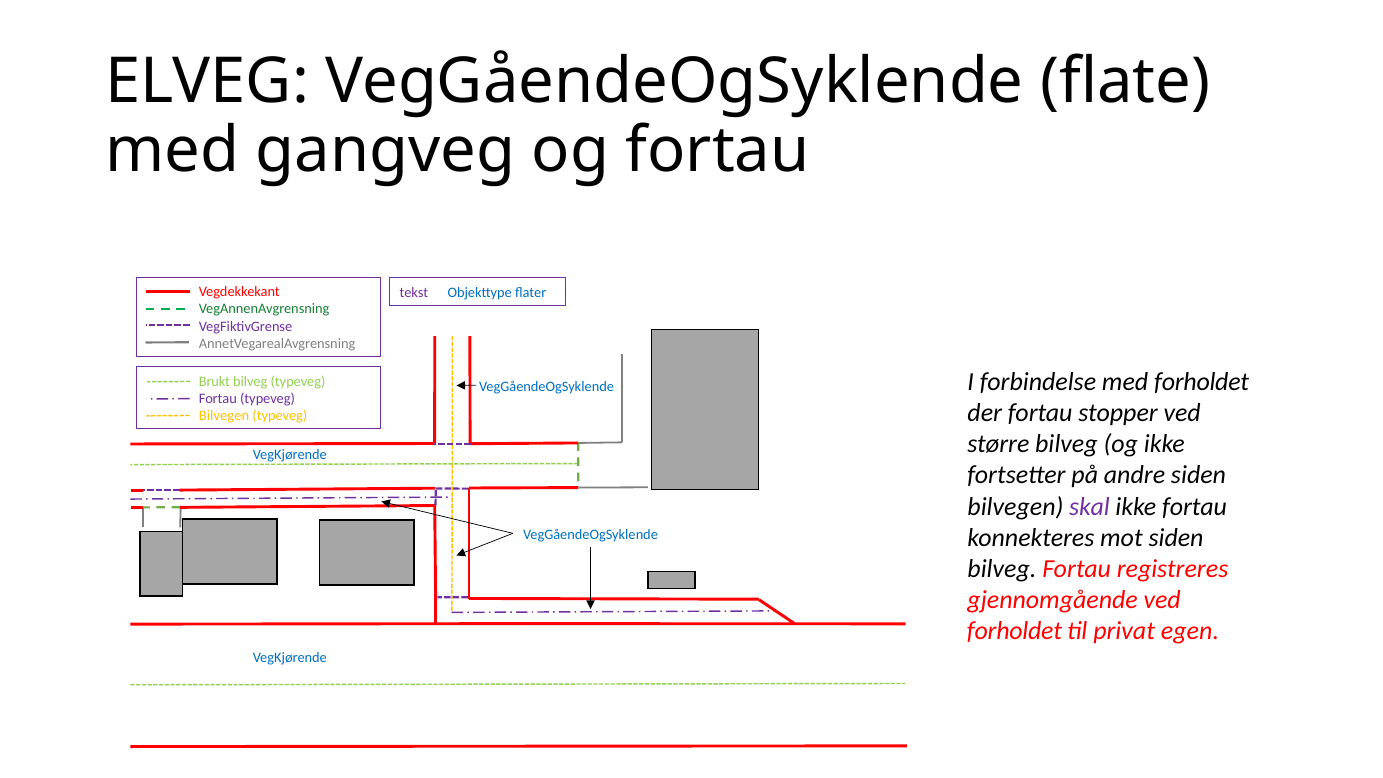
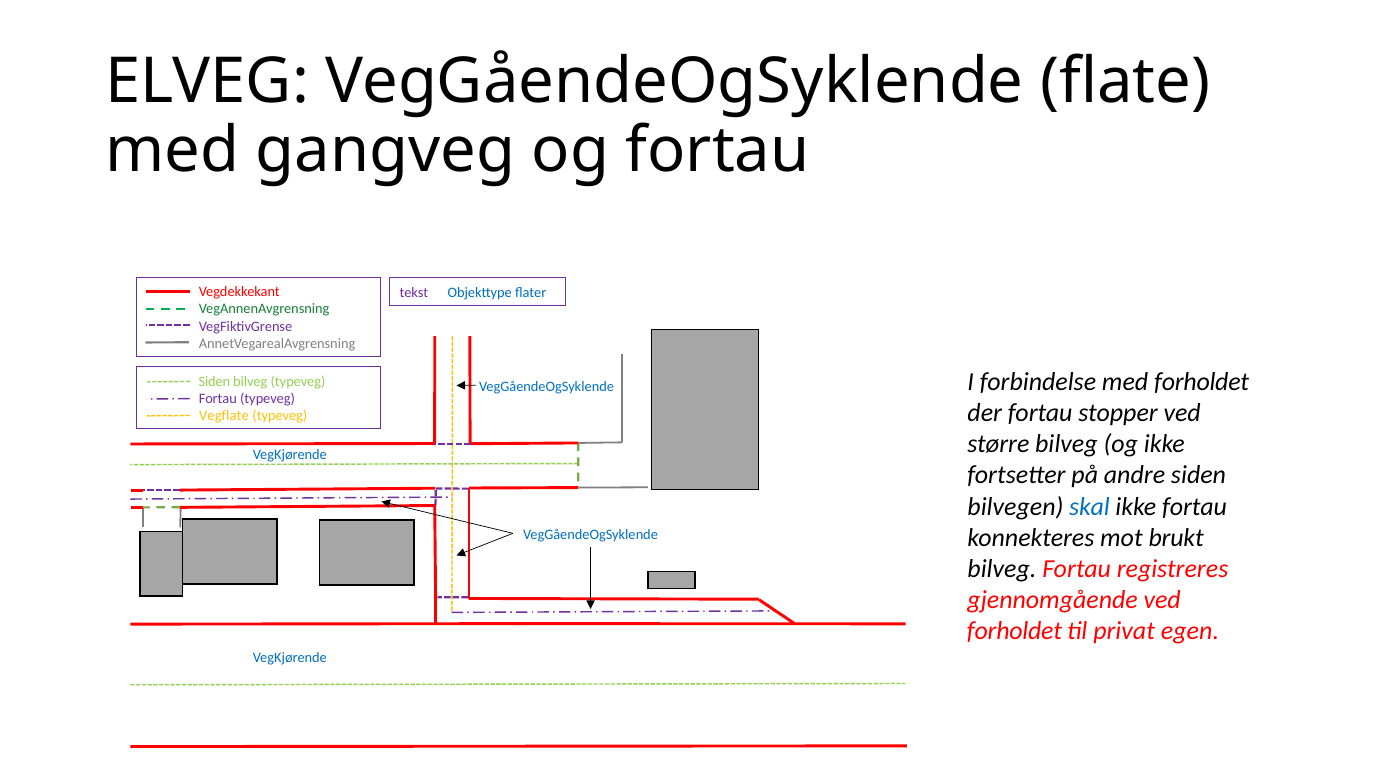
Brukt: Brukt -> Siden (214, 381)
Bilvegen: Bilvegen -> Vegflate (224, 416)
skal colour: purple -> blue (1089, 506)
mot siden: siden -> brukt (1176, 538)
